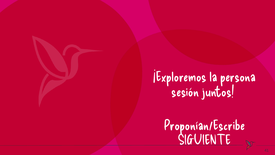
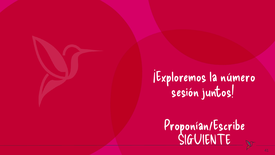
persona: persona -> número (238, 77)
